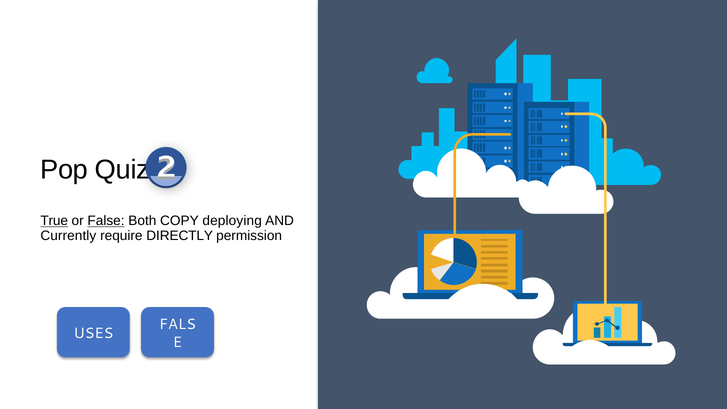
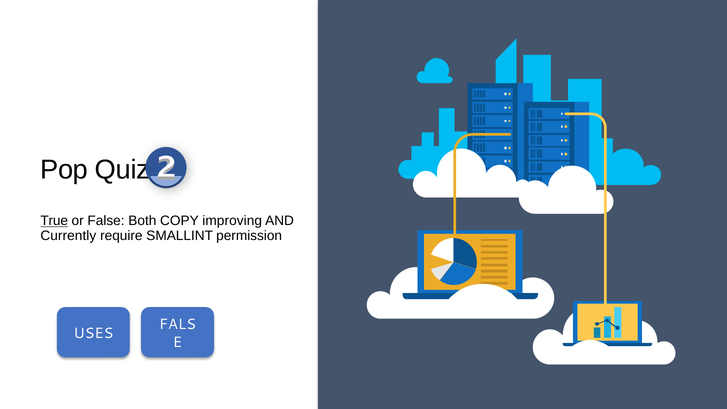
False underline: present -> none (106, 221)
deploying: deploying -> improving (232, 221)
DIRECTLY: DIRECTLY -> SMALLINT (180, 236)
